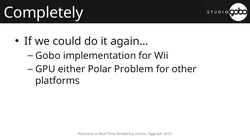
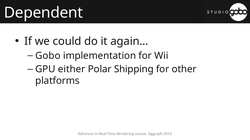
Completely: Completely -> Dependent (43, 13)
Problem: Problem -> Shipping (134, 69)
